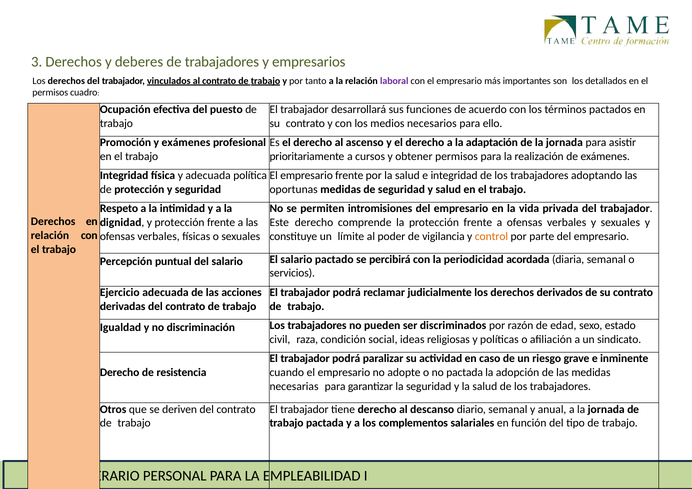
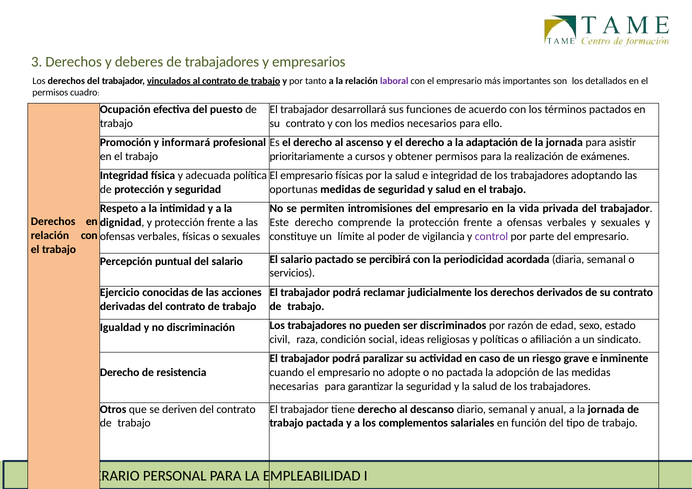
y exámenes: exámenes -> informará (186, 142)
empresario frente: frente -> físicas (349, 176)
control colour: orange -> purple (491, 237)
Ejercicio adecuada: adecuada -> conocidas (166, 293)
